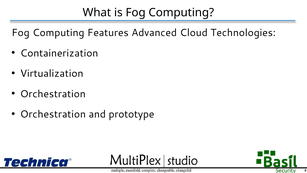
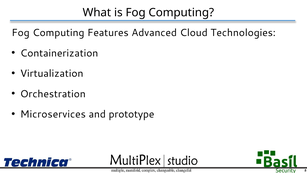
Orchestration: Orchestration -> Microservices (53, 114)
